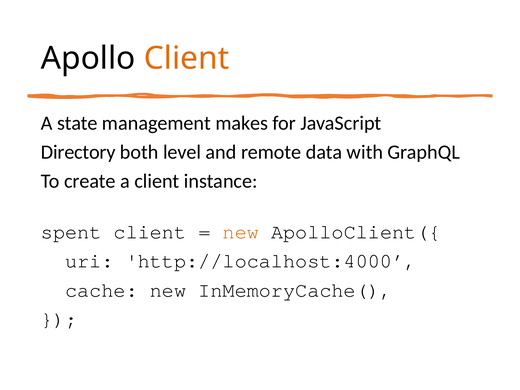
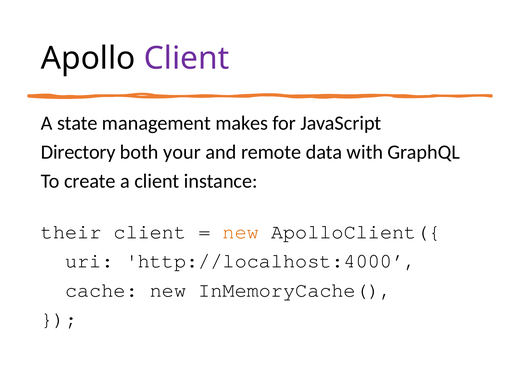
Client colour: orange -> purple (187, 58)
level: level -> your (182, 152)
spent: spent -> their (71, 232)
